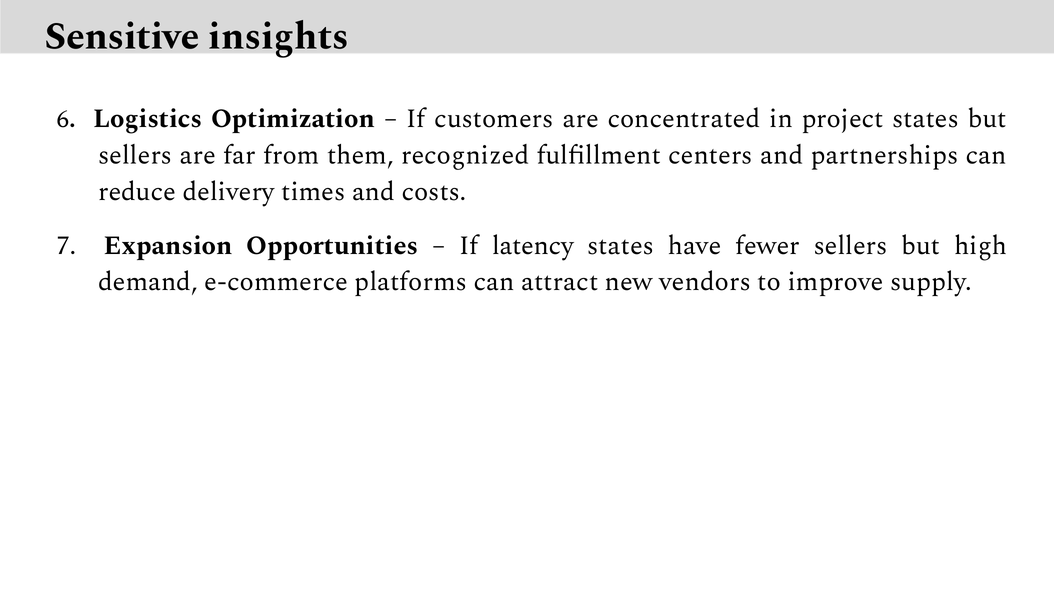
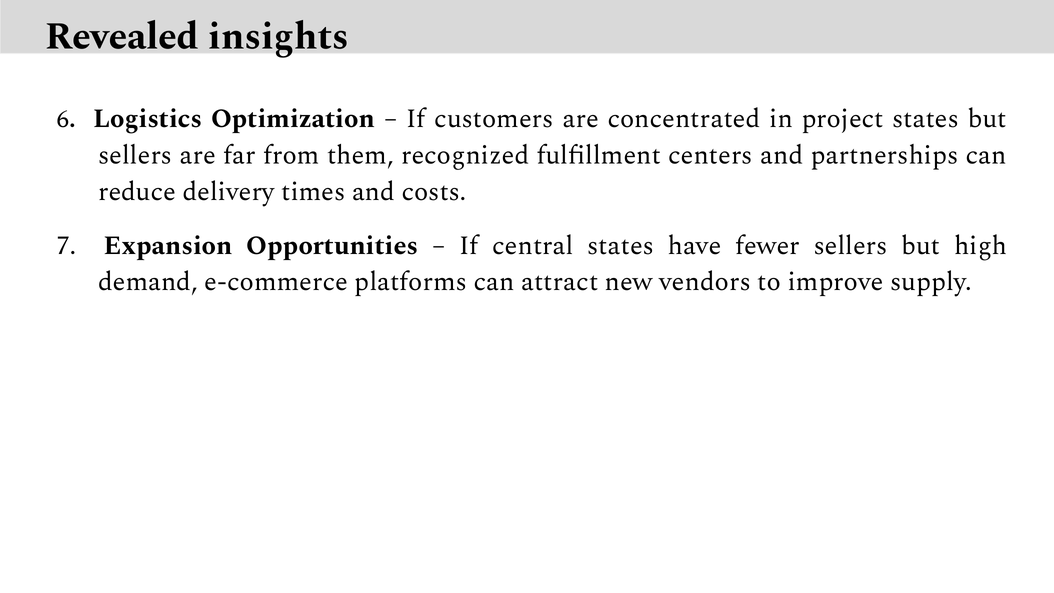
Sensitive: Sensitive -> Revealed (122, 36)
latency: latency -> central (533, 245)
